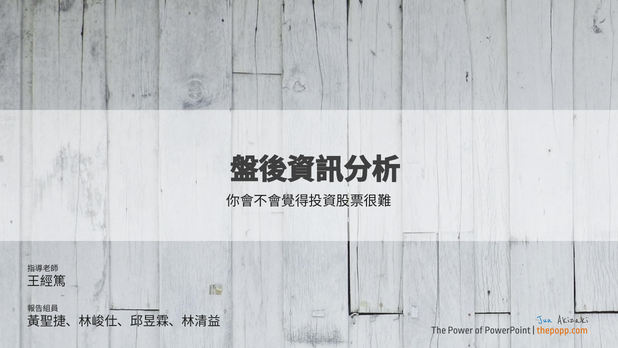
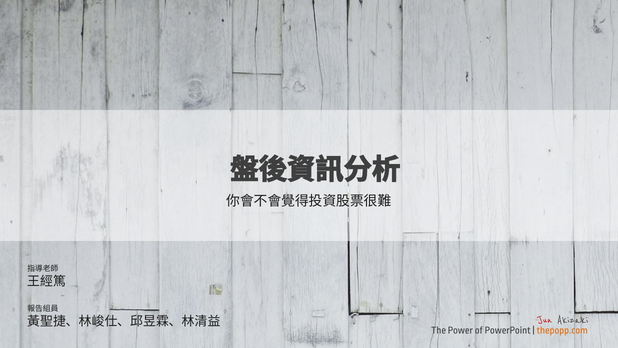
Jun colour: blue -> red (545, 319)
